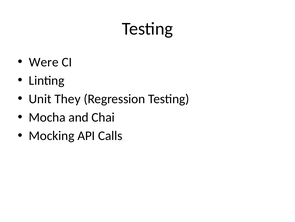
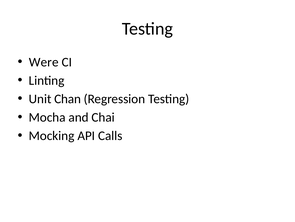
They: They -> Chan (68, 99)
